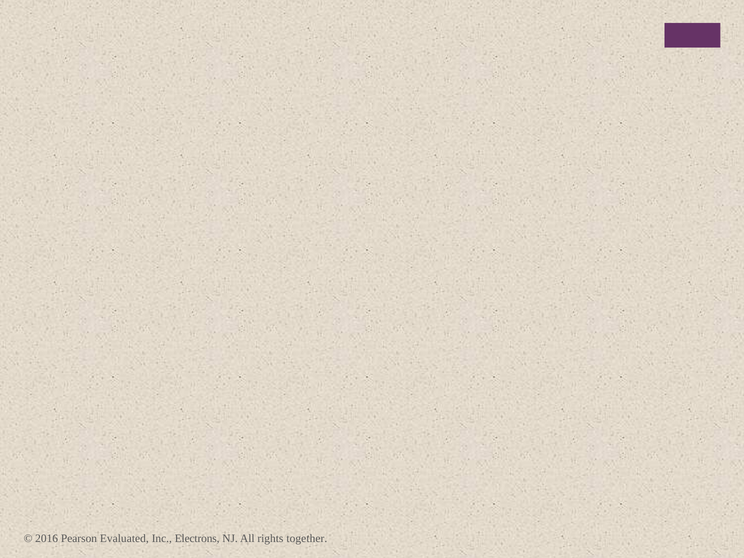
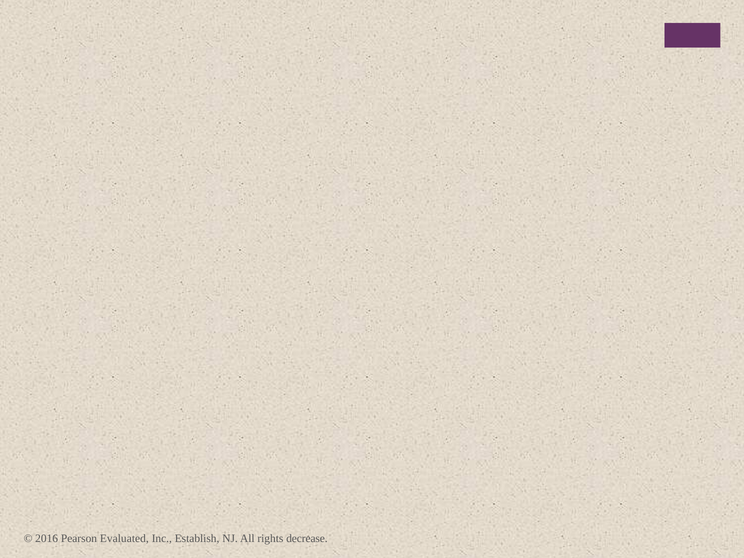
Electrons: Electrons -> Establish (197, 538)
together: together -> decrease (307, 538)
